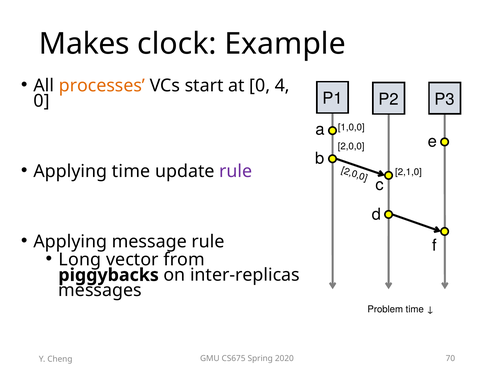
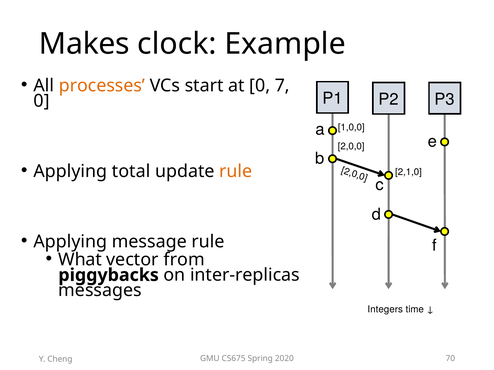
4: 4 -> 7 (282, 86)
Applying time: time -> total (131, 172)
rule colour: purple -> orange (236, 172)
Long: Long -> What (80, 260)
Problem: Problem -> Integers (385, 310)
